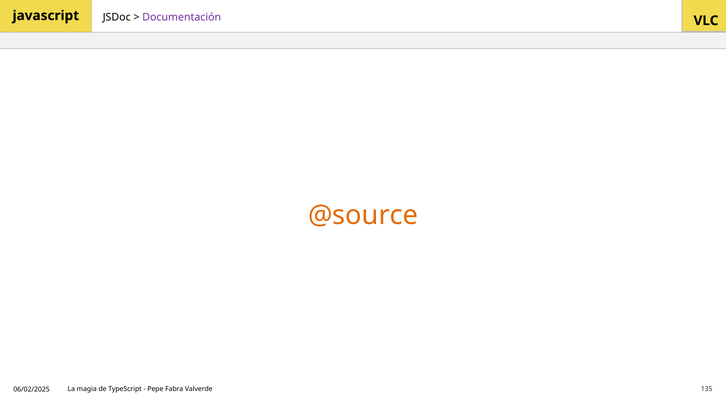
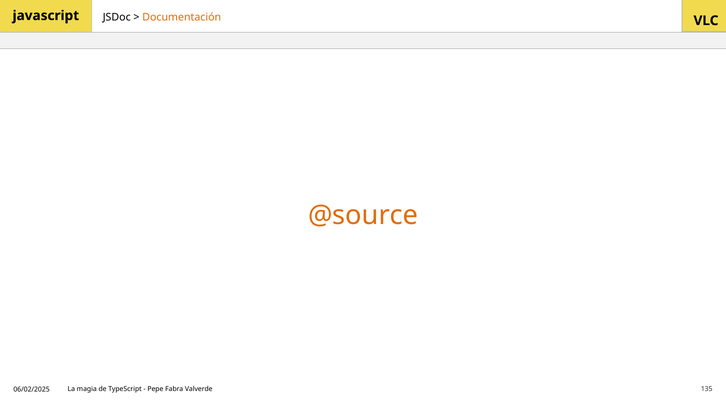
Documentación colour: purple -> orange (182, 17)
